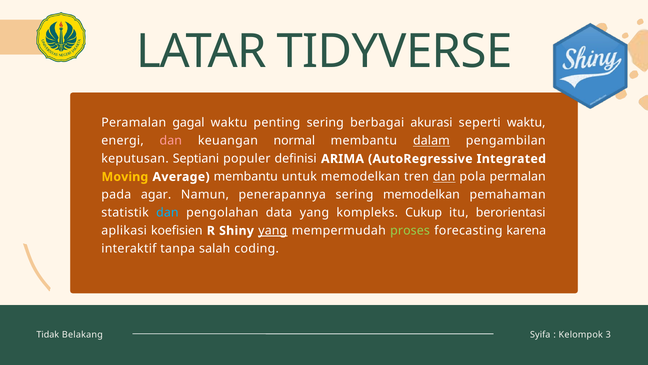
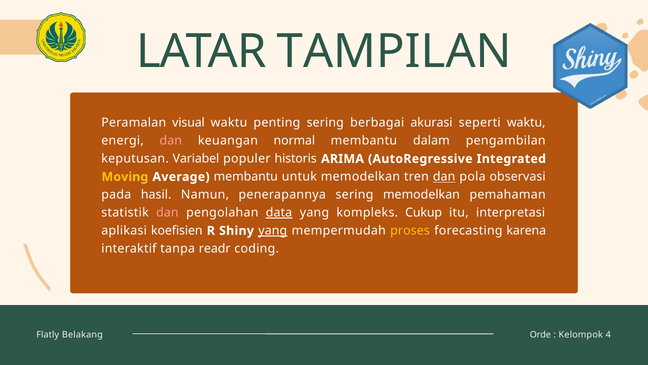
TIDYVERSE: TIDYVERSE -> TAMPILAN (394, 52)
gagal: gagal -> visual (189, 123)
dalam underline: present -> none (431, 141)
Septiani: Septiani -> Variabel (196, 159)
definisi: definisi -> historis (296, 159)
permalan: permalan -> observasi (518, 177)
agar: agar -> hasil (156, 195)
dan colour: light blue -> pink (167, 212)
data underline: none -> present (279, 212)
berorientasi: berorientasi -> interpretasi (511, 212)
proses colour: light green -> yellow (410, 230)
salah: salah -> readr (215, 248)
Tidak: Tidak -> Flatly (48, 334)
Syifa: Syifa -> Orde (540, 334)
3: 3 -> 4 (608, 334)
